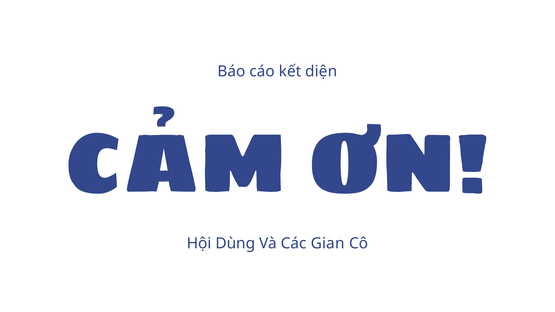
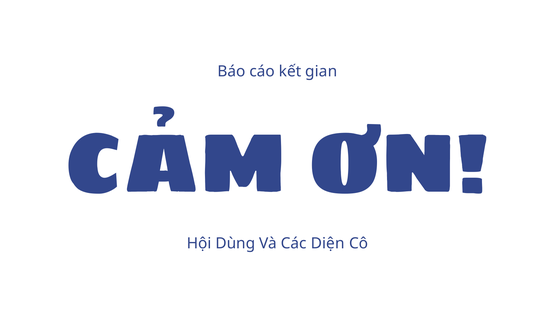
diện: diện -> gian (321, 72)
Gian: Gian -> Diện (328, 243)
